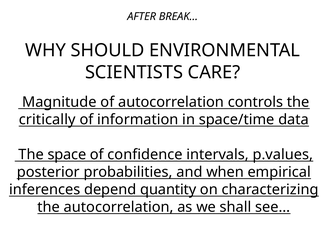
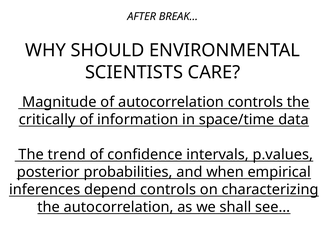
space: space -> trend (67, 155)
depend quantity: quantity -> controls (168, 189)
